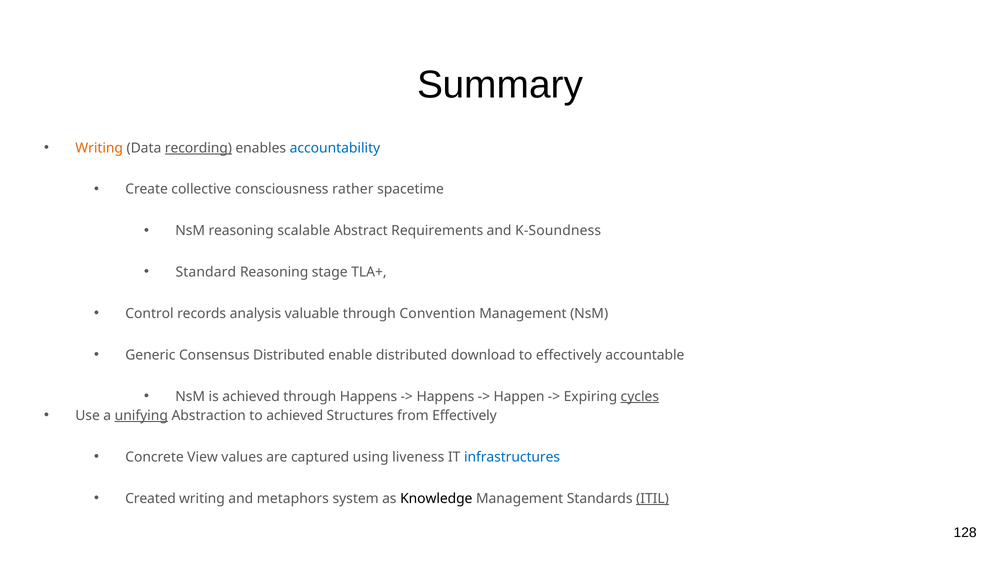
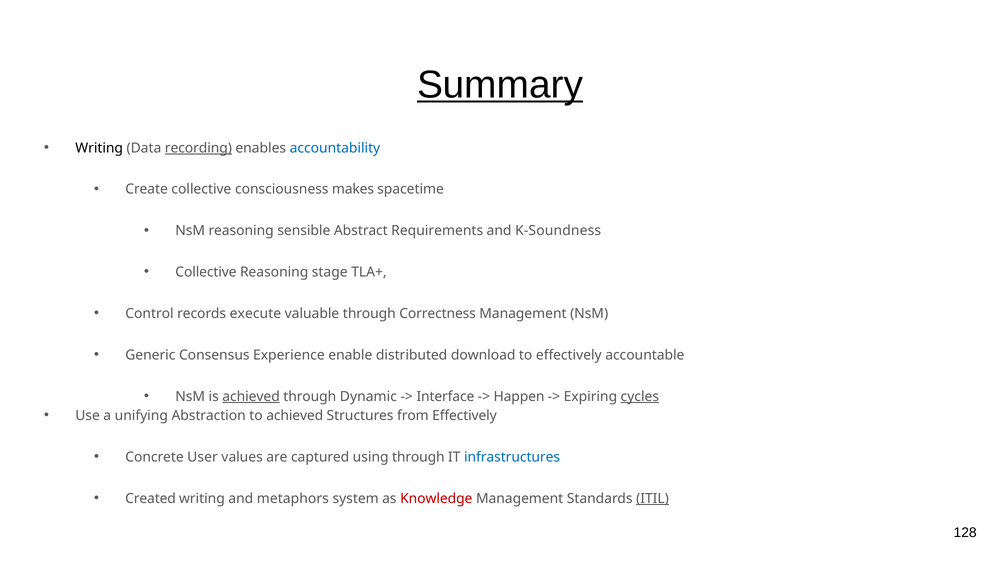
Summary underline: none -> present (500, 85)
Writing colour: orange -> black (99, 148)
rather: rather -> makes (353, 189)
scalable: scalable -> sensible (304, 231)
Standard: Standard -> Collective (206, 272)
analysis: analysis -> execute (255, 313)
Convention: Convention -> Correctness (438, 313)
Consensus Distributed: Distributed -> Experience (289, 355)
achieved underline: none -> present (251, 396)
through Happens: Happens -> Dynamic (368, 396)
Happens: Happens -> Interface (445, 396)
unifying underline: present -> none (141, 415)
View: View -> User (203, 457)
using liveness: liveness -> through (418, 457)
Knowledge colour: black -> red (436, 498)
